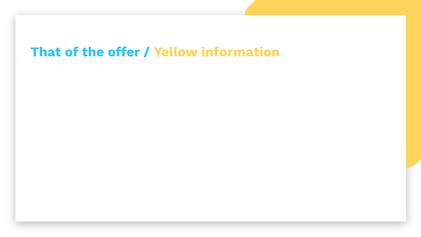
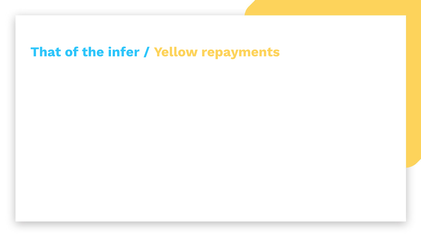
offer: offer -> infer (124, 52)
information: information -> repayments (241, 52)
